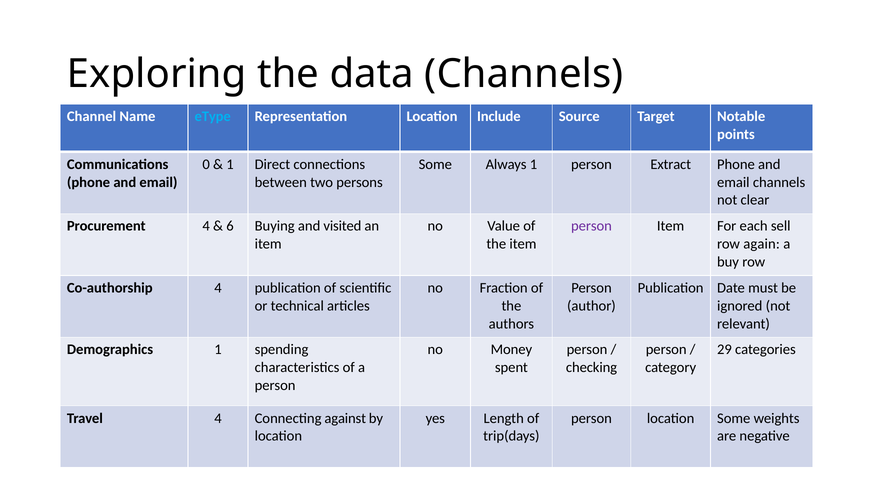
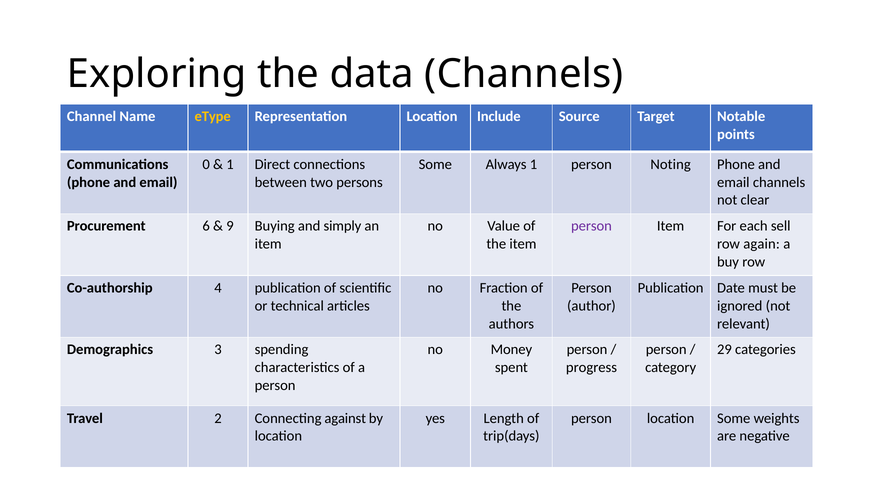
eType colour: light blue -> yellow (213, 116)
Extract: Extract -> Noting (671, 164)
Procurement 4: 4 -> 6 (206, 226)
6: 6 -> 9 (230, 226)
visited: visited -> simply (342, 226)
Demographics 1: 1 -> 3 (218, 350)
checking: checking -> progress (592, 367)
Travel 4: 4 -> 2 (218, 418)
